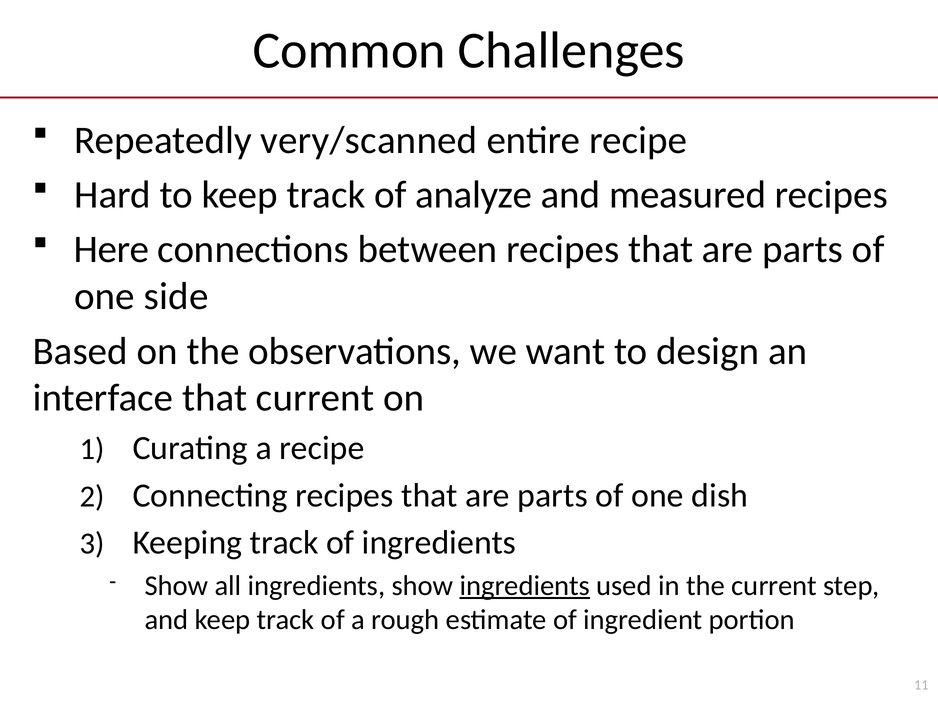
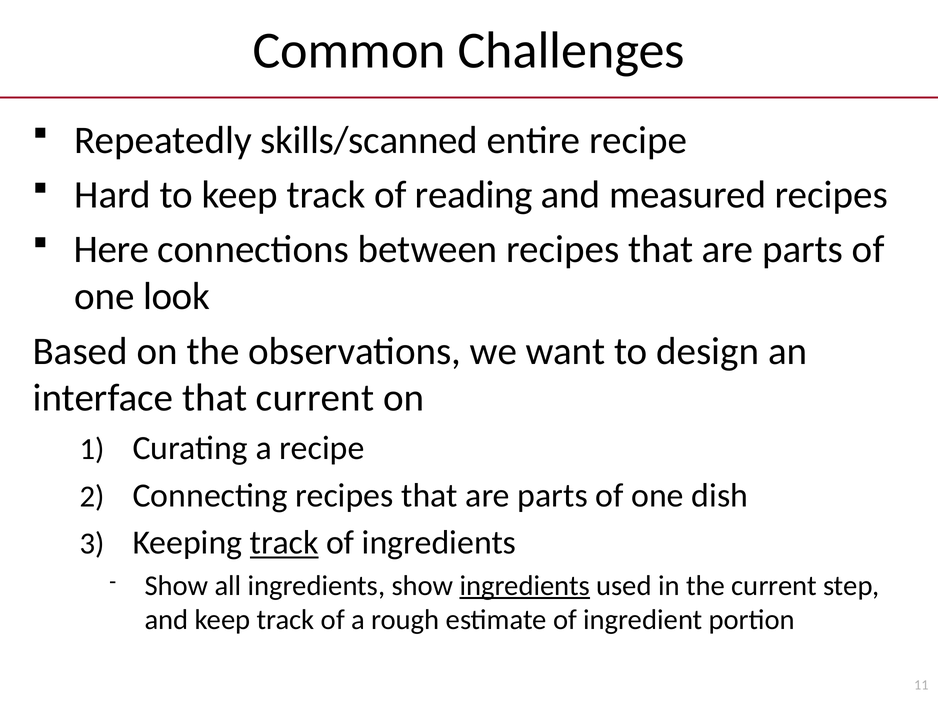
very/scanned: very/scanned -> skills/scanned (369, 140)
analyze: analyze -> reading (474, 195)
side: side -> look (176, 297)
track underline: none -> present (284, 543)
